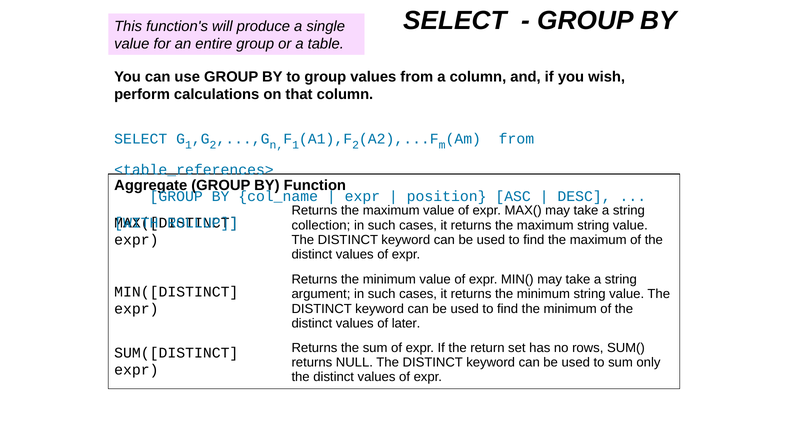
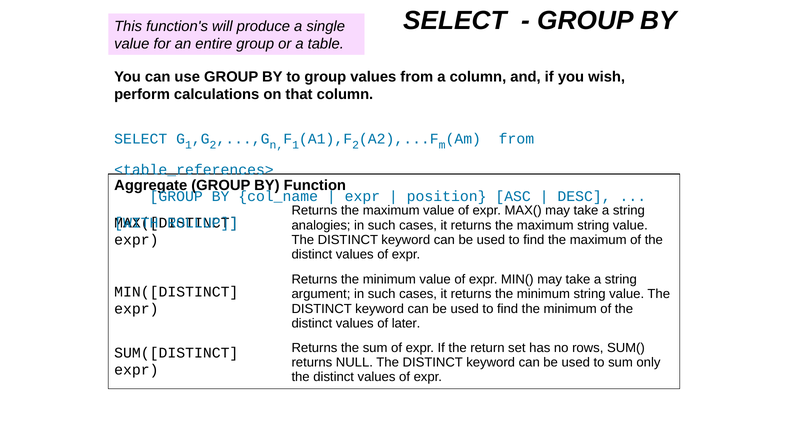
collection: collection -> analogies (321, 225)
